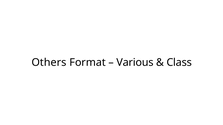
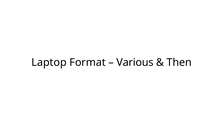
Others: Others -> Laptop (49, 63)
Class: Class -> Then (179, 63)
